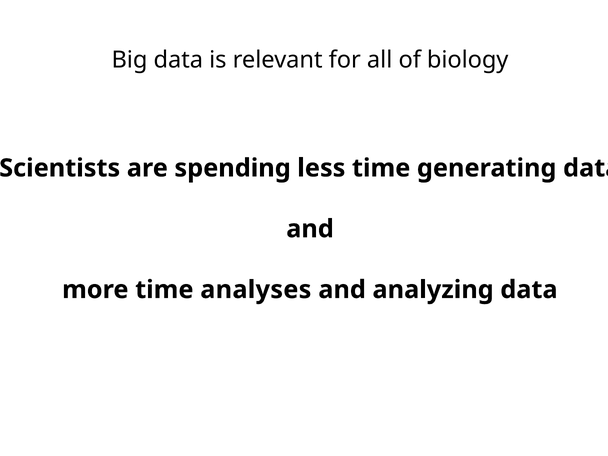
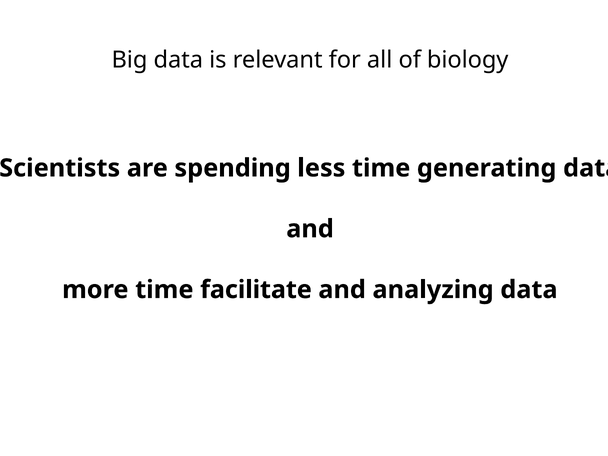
analyses: analyses -> facilitate (256, 290)
